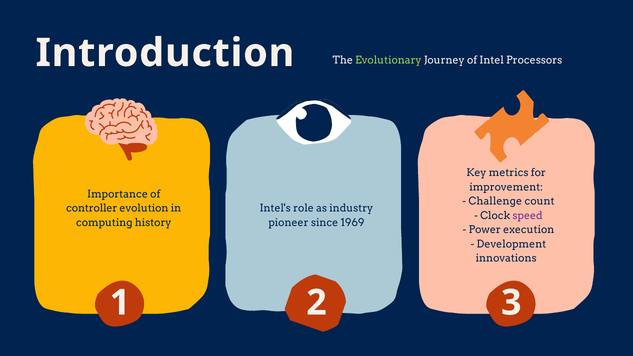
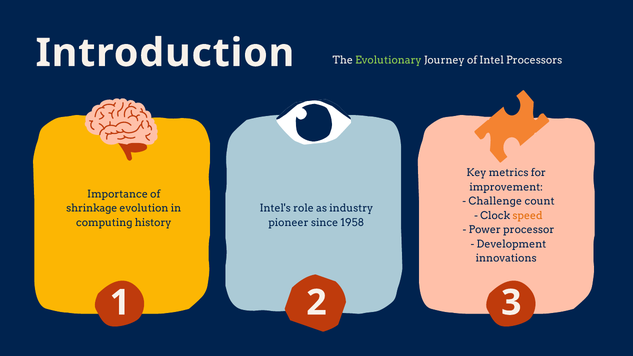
controller: controller -> shrinkage (92, 208)
speed colour: purple -> orange (528, 216)
1969: 1969 -> 1958 (352, 223)
execution: execution -> processor (529, 230)
